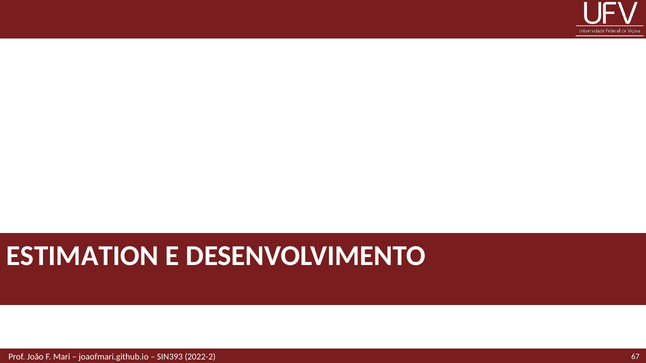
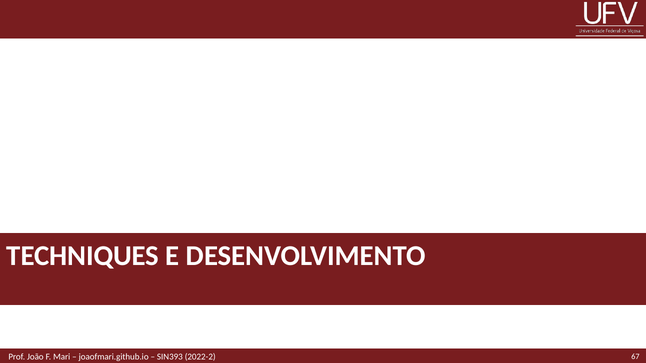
ESTIMATION: ESTIMATION -> TECHNIQUES (83, 256)
